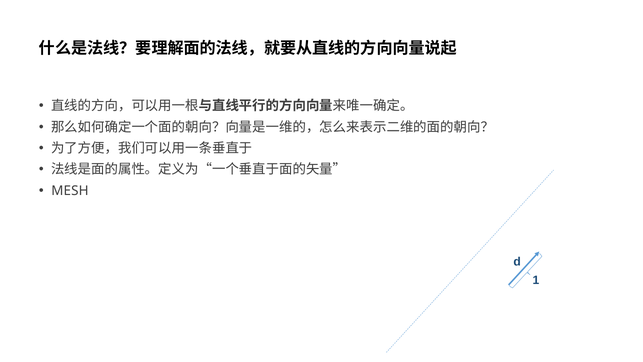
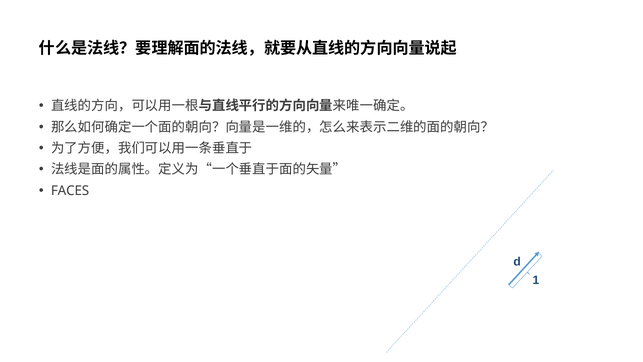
MESH: MESH -> FACES (70, 191)
